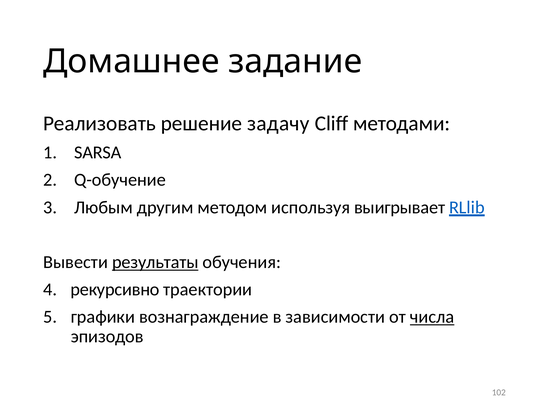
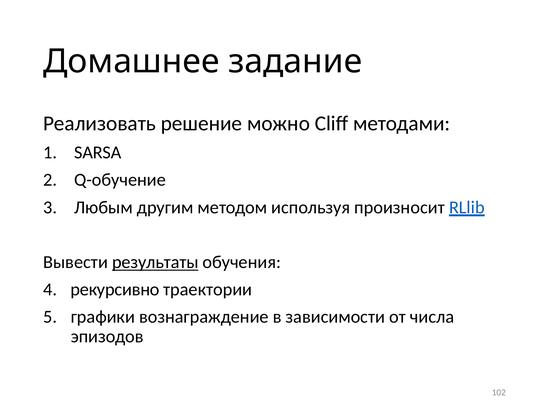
задачу: задачу -> можно (278, 124)
выигрывает: выигрывает -> произносит (399, 208)
числа underline: present -> none (432, 317)
